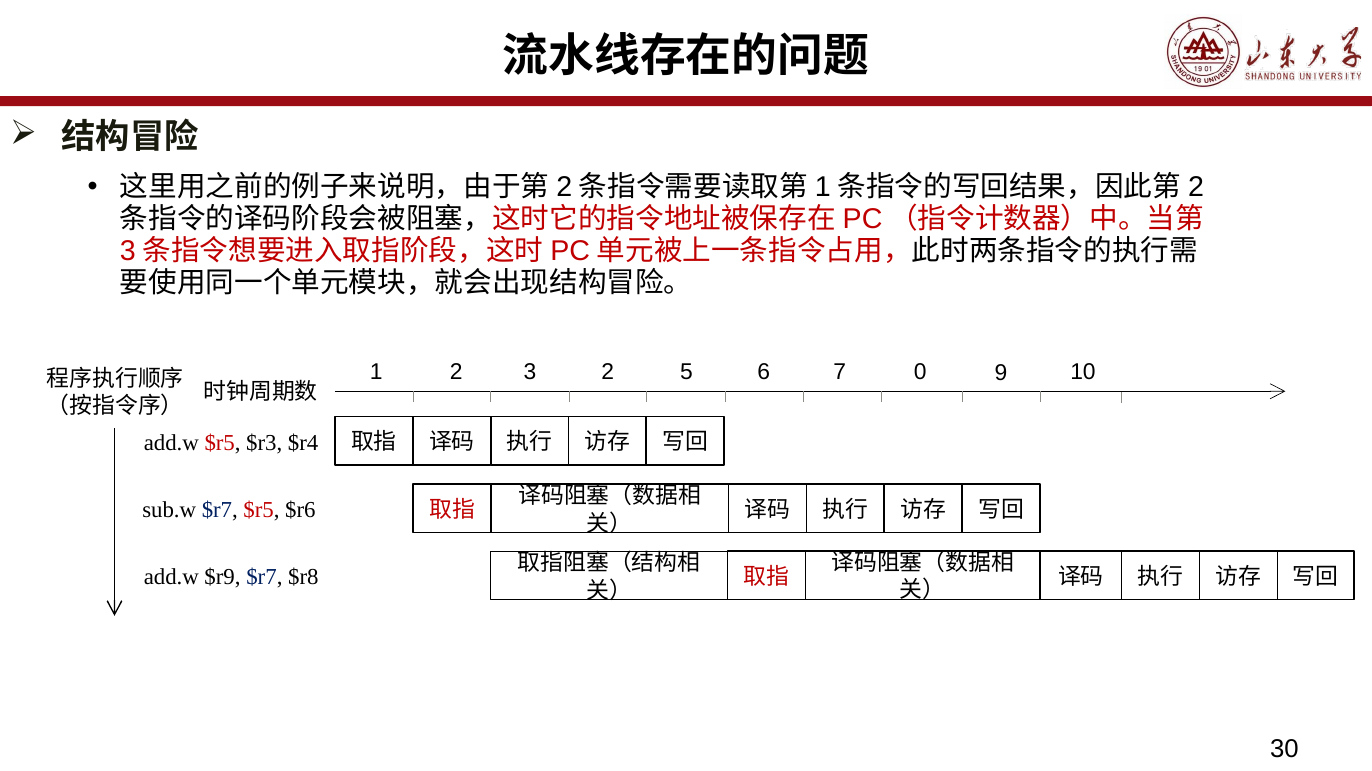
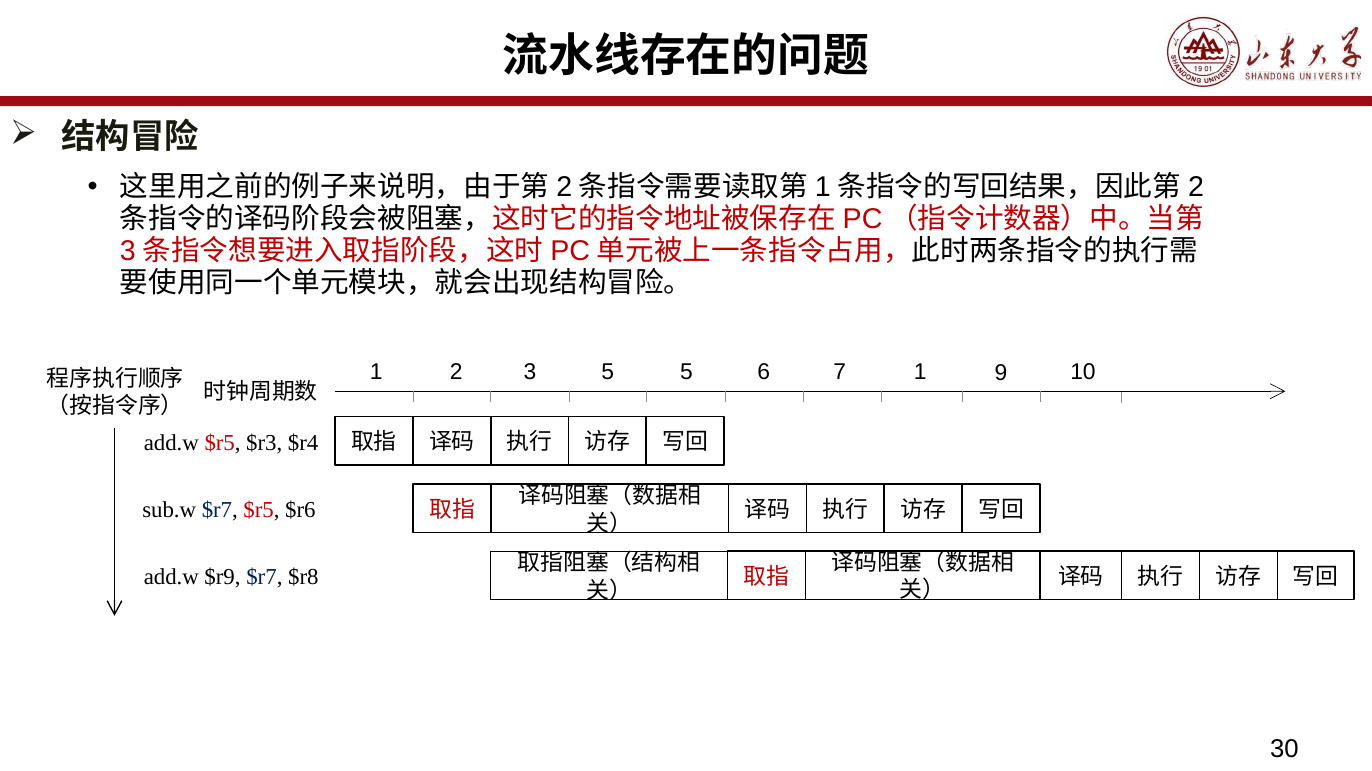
3 2: 2 -> 5 (608, 373)
7 0: 0 -> 1 (920, 373)
